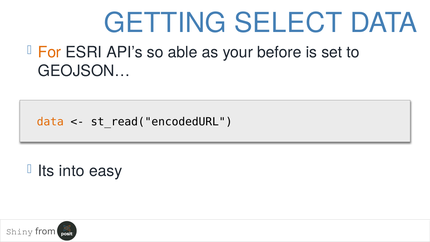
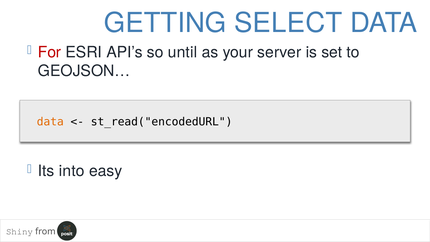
For colour: orange -> red (50, 52)
able: able -> until (183, 52)
before: before -> server (279, 52)
